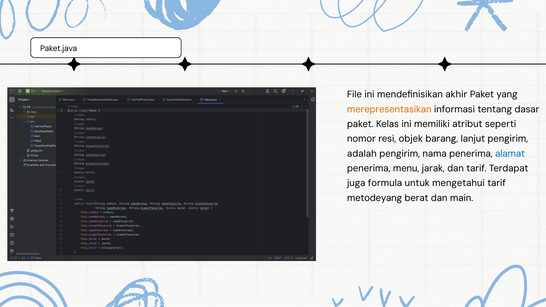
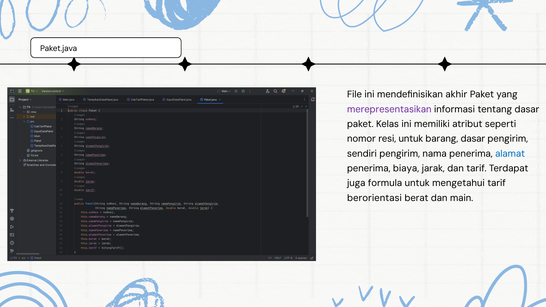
merepresentasikan colour: orange -> purple (389, 109)
resi objek: objek -> untuk (411, 139)
barang lanjut: lanjut -> dasar (473, 139)
adalah: adalah -> sendiri (362, 154)
menu: menu -> biaya (406, 168)
metodeyang: metodeyang -> berorientasi (374, 198)
